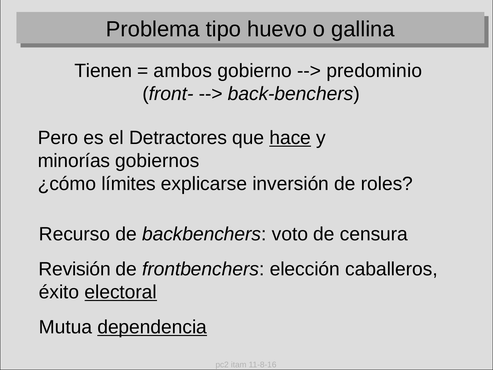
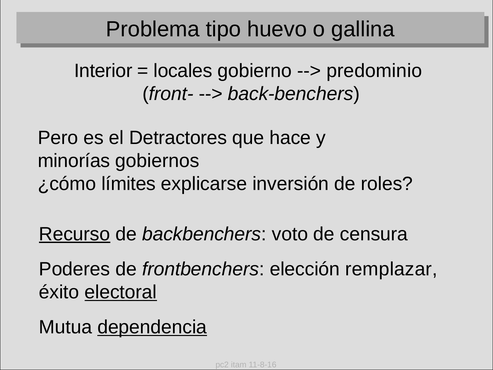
Tienen: Tienen -> Interior (103, 71)
ambos: ambos -> locales (183, 71)
hace underline: present -> none (290, 138)
Recurso underline: none -> present (75, 234)
Revisión: Revisión -> Poderes (75, 269)
caballeros: caballeros -> remplazar (391, 269)
